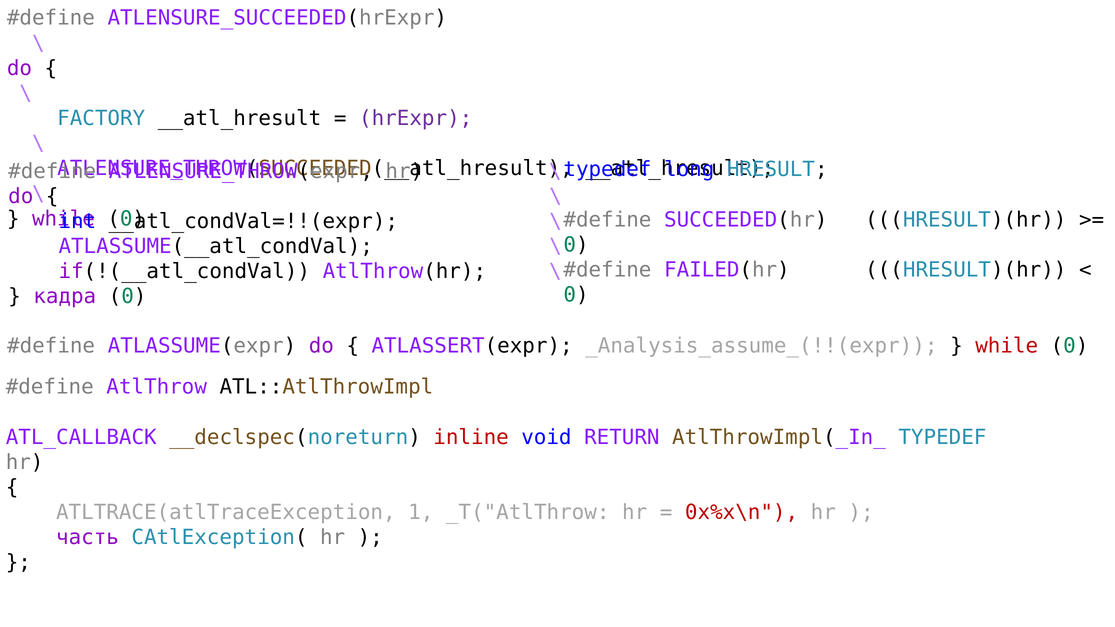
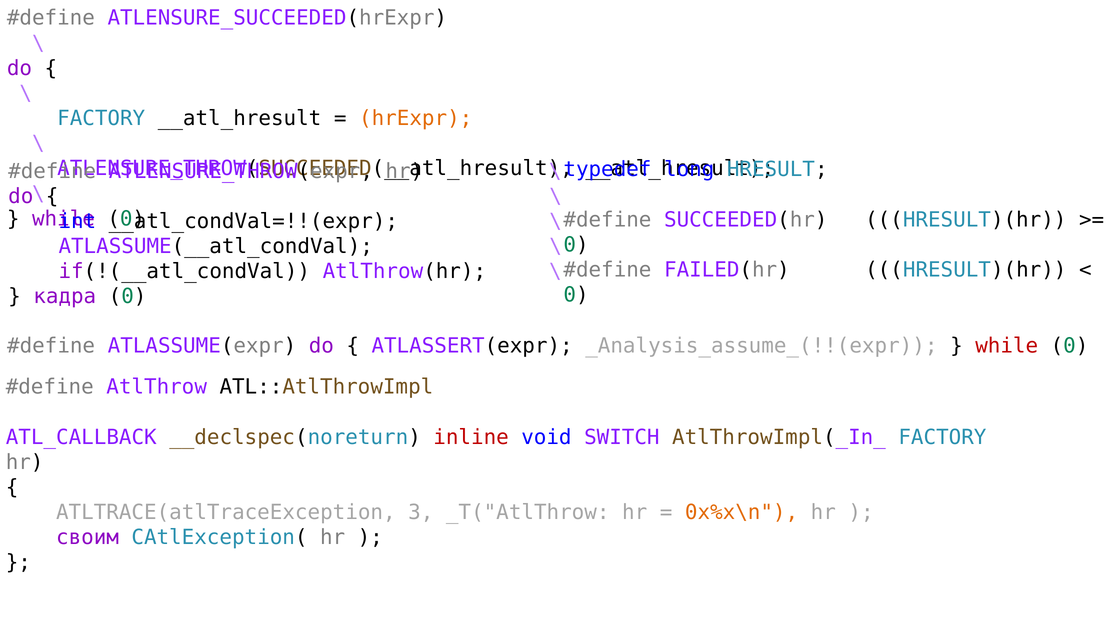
hrExpr colour: purple -> orange (416, 118)
RETURN: RETURN -> SWITCH (622, 437)
AtlThrowImpl(_In_ TYPEDEF: TYPEDEF -> FACTORY (942, 437)
1: 1 -> 3 (421, 513)
0x%x\n colour: red -> orange (742, 513)
часть: часть -> своим (88, 538)
